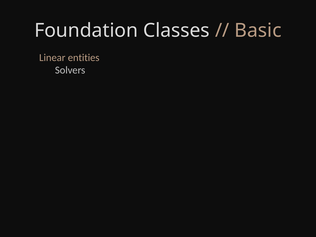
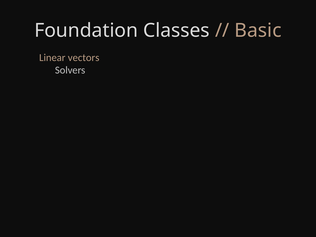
entities: entities -> vectors (84, 58)
